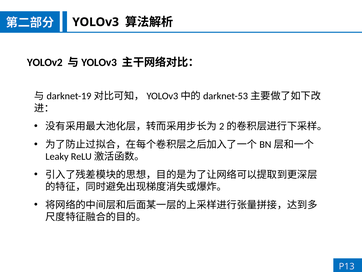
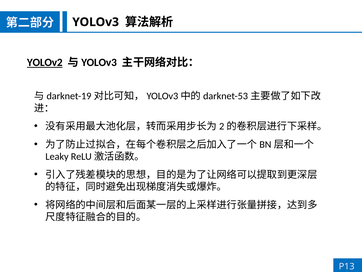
YOLOv2 underline: none -> present (45, 62)
